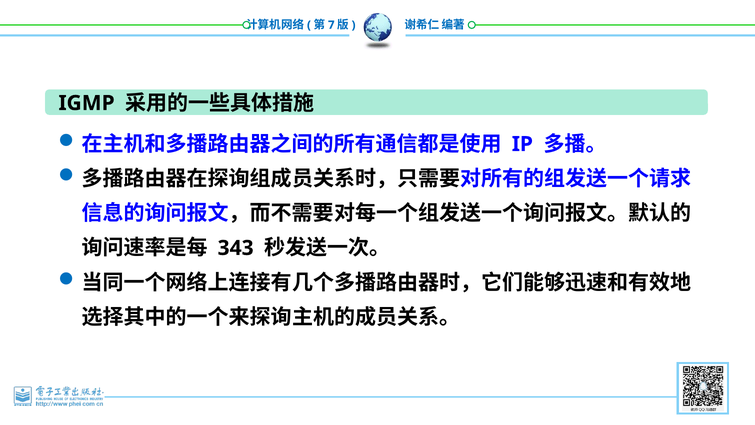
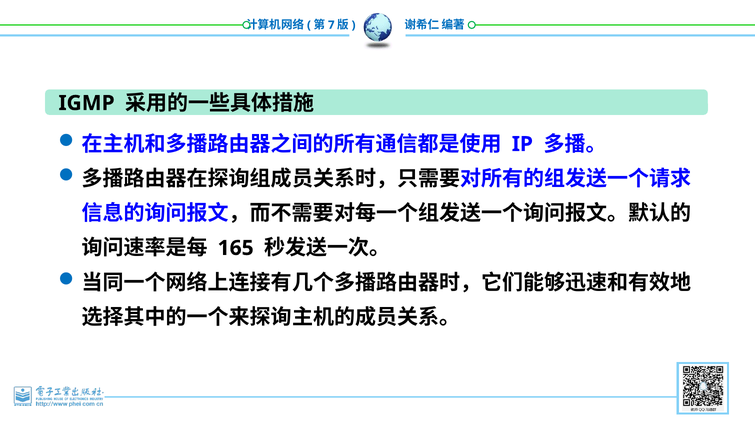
343: 343 -> 165 (236, 248)
